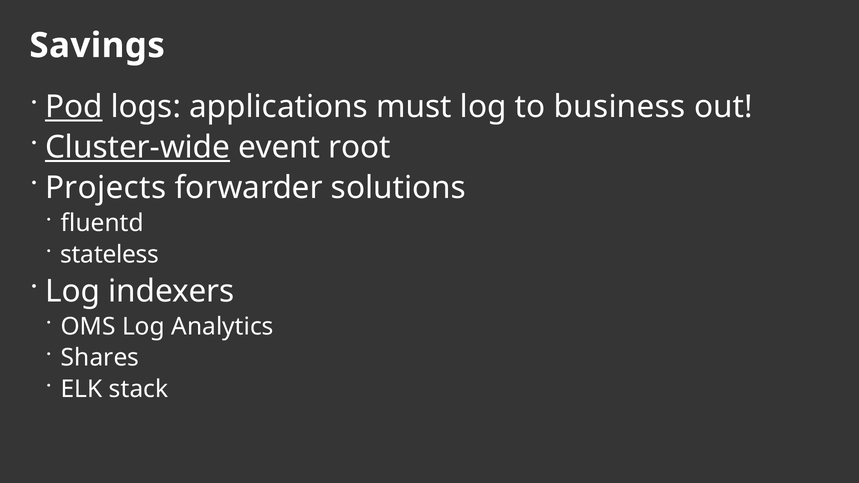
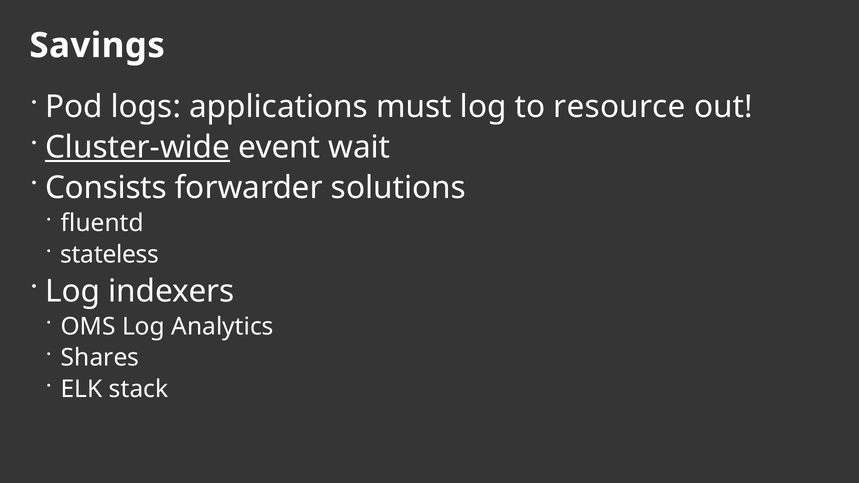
Pod underline: present -> none (74, 107)
business: business -> resource (620, 107)
root: root -> wait (359, 148)
Projects: Projects -> Consists (106, 188)
